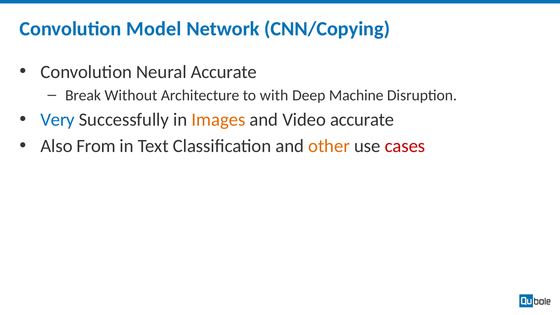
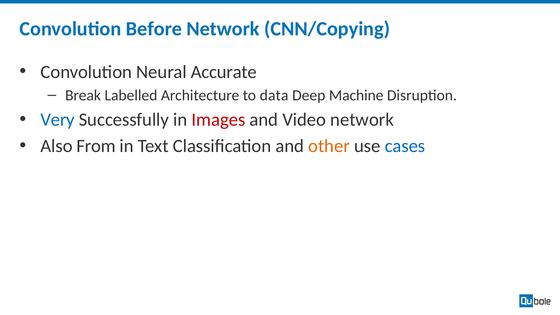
Model: Model -> Before (154, 29)
Without: Without -> Labelled (131, 95)
with: with -> data (274, 95)
Images colour: orange -> red (218, 120)
Video accurate: accurate -> network (362, 120)
cases colour: red -> blue (405, 146)
